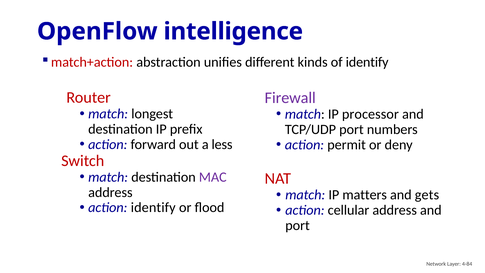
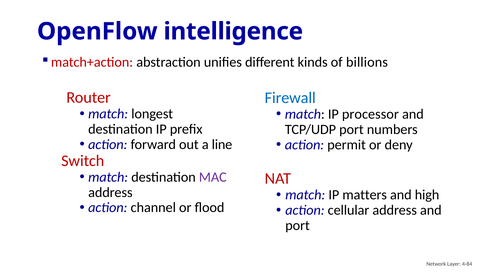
of identify: identify -> billions (367, 62)
Firewall colour: purple -> blue (290, 98)
less: less -> line (222, 144)
gets: gets -> high (427, 195)
action identify: identify -> channel (153, 207)
